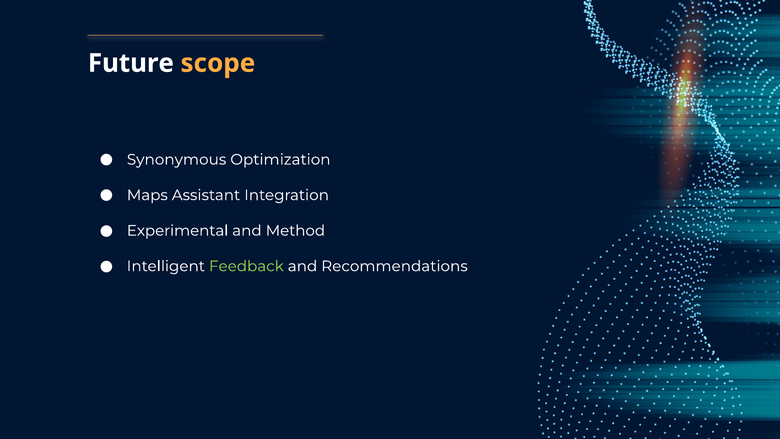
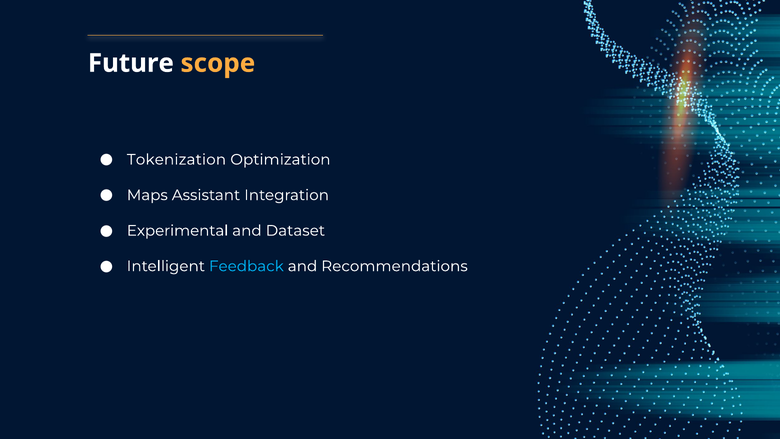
Synonymous: Synonymous -> Tokenization (177, 160)
Method: Method -> Dataset (295, 231)
Feedback colour: light green -> light blue (246, 266)
